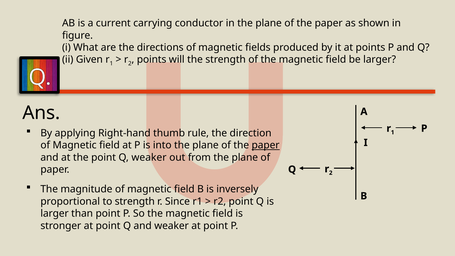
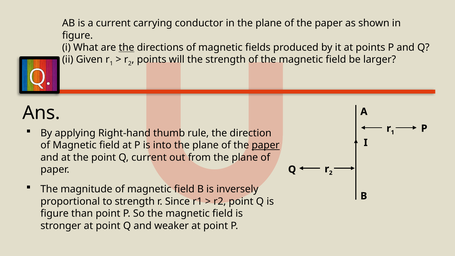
the underline: none -> present (127, 47)
Q weaker: weaker -> current (149, 157)
larger: larger -> figure (55, 214)
